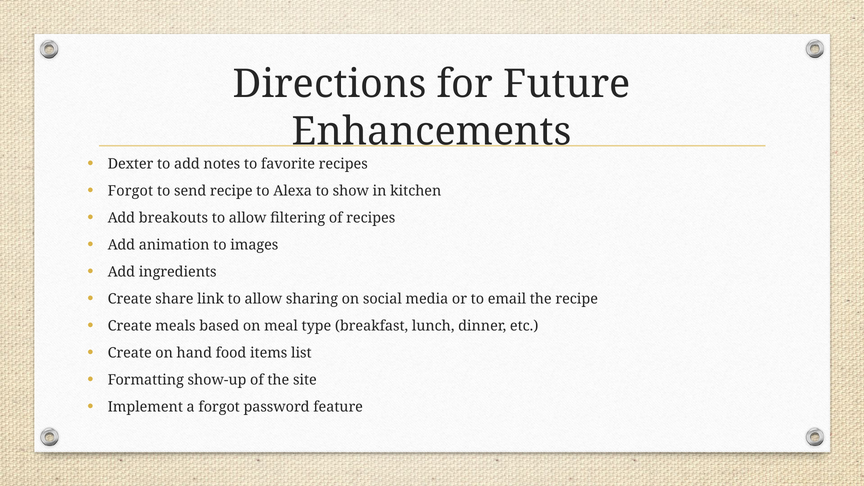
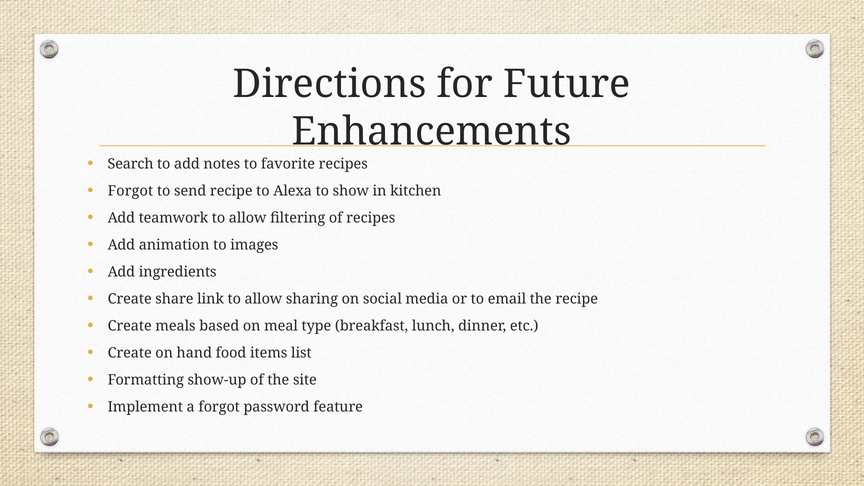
Dexter: Dexter -> Search (131, 164)
breakouts: breakouts -> teamwork (174, 218)
